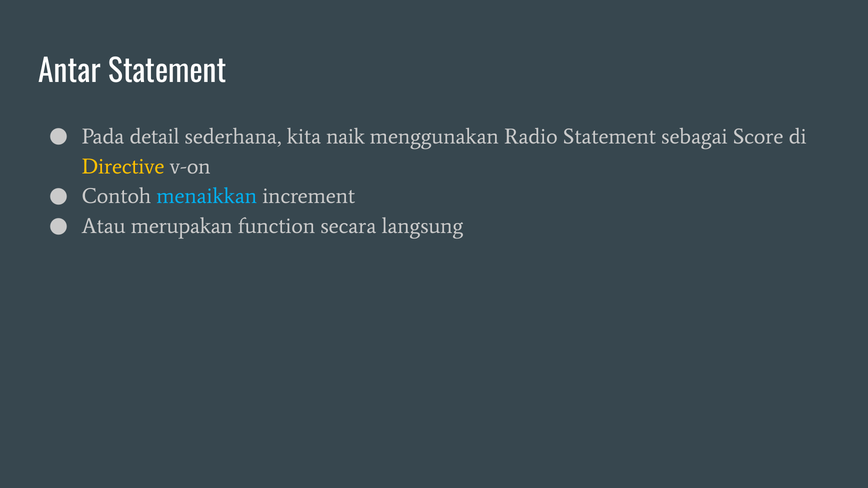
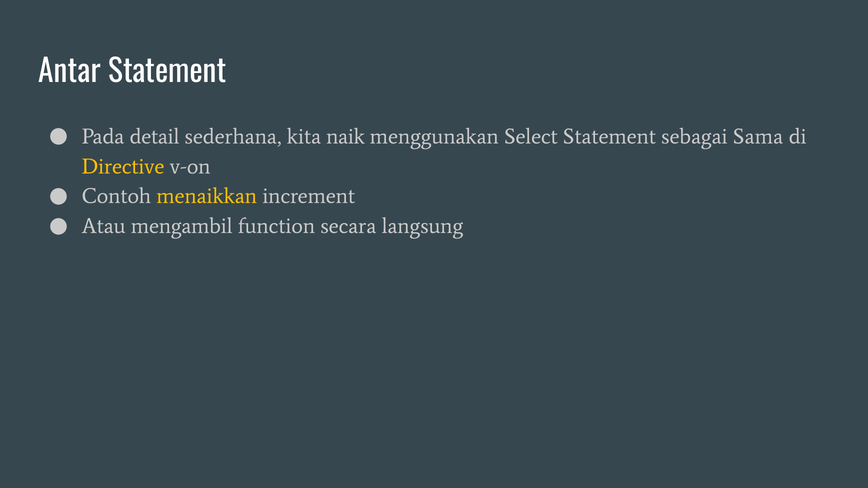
Radio: Radio -> Select (531, 137)
Score: Score -> Sama (758, 137)
menaikkan colour: light blue -> yellow (207, 196)
merupakan: merupakan -> mengambil (182, 226)
